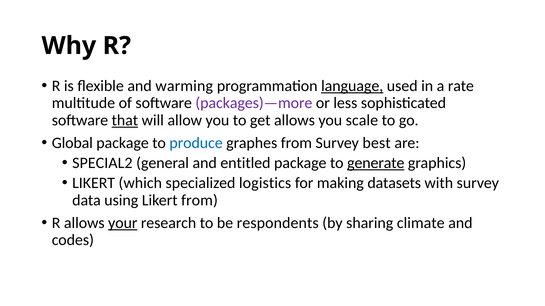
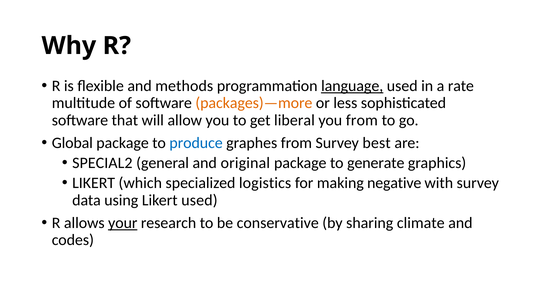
warming: warming -> methods (184, 86)
packages)—more colour: purple -> orange (254, 103)
that underline: present -> none (125, 120)
get allows: allows -> liberal (294, 120)
you scale: scale -> from (362, 120)
entitled: entitled -> original (245, 163)
generate underline: present -> none (376, 163)
datasets: datasets -> negative (394, 183)
Likert from: from -> used (199, 200)
respondents: respondents -> conservative (278, 223)
